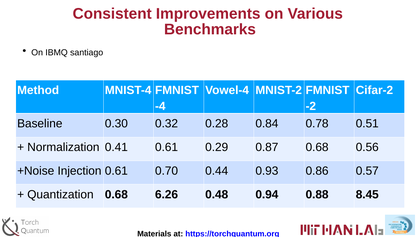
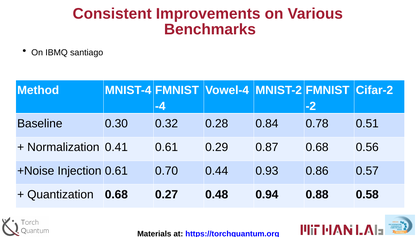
6.26: 6.26 -> 0.27 (167, 194)
8.45: 8.45 -> 0.58 (367, 194)
